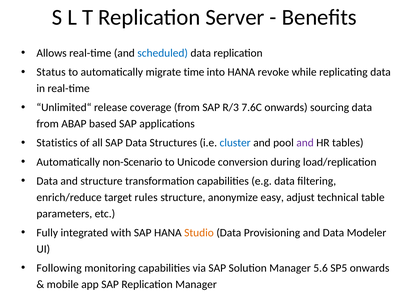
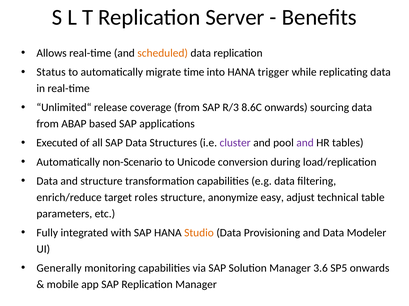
scheduled colour: blue -> orange (163, 53)
revoke: revoke -> trigger (273, 72)
7.6C: 7.6C -> 8.6C (252, 108)
Statistics: Statistics -> Executed (57, 143)
cluster colour: blue -> purple (235, 143)
rules: rules -> roles (146, 198)
Following: Following -> Generally (59, 269)
5.6: 5.6 -> 3.6 (321, 269)
